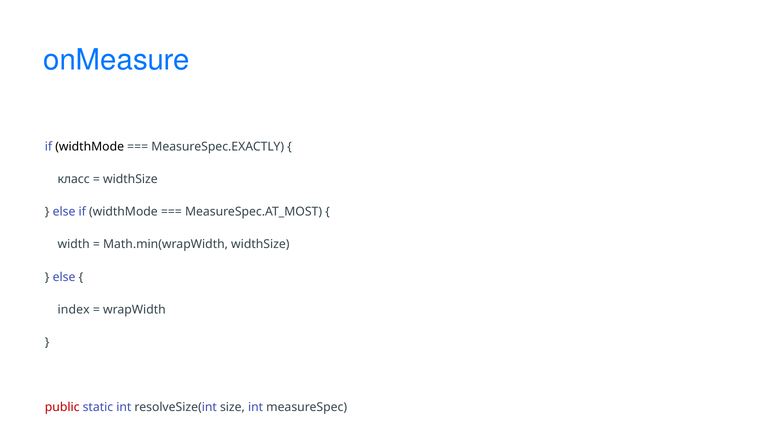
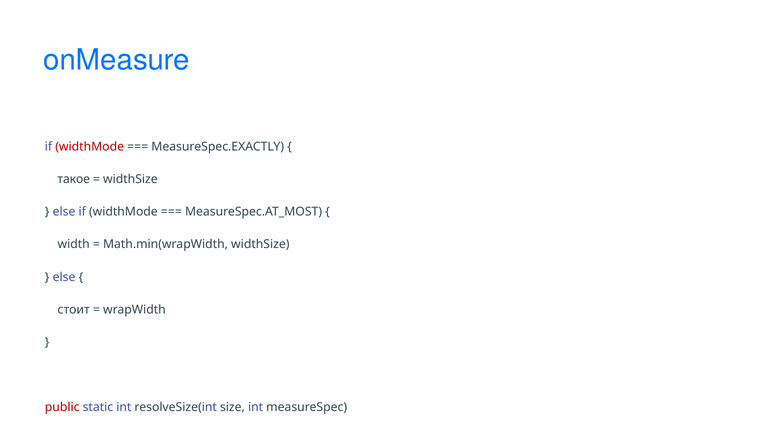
widthMode colour: black -> red (90, 147)
класс: класс -> такое (74, 179)
index: index -> стоит (74, 310)
